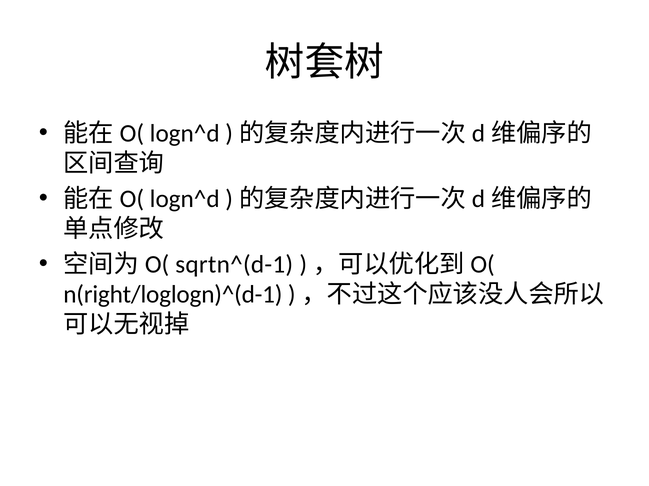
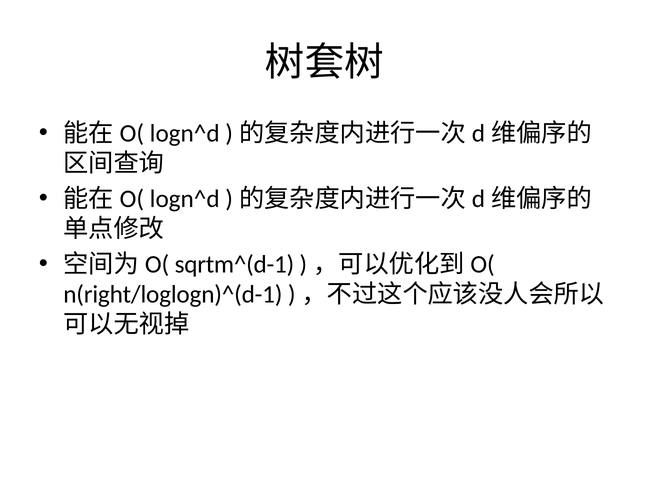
sqrtn^(d-1: sqrtn^(d-1 -> sqrtm^(d-1 (234, 265)
